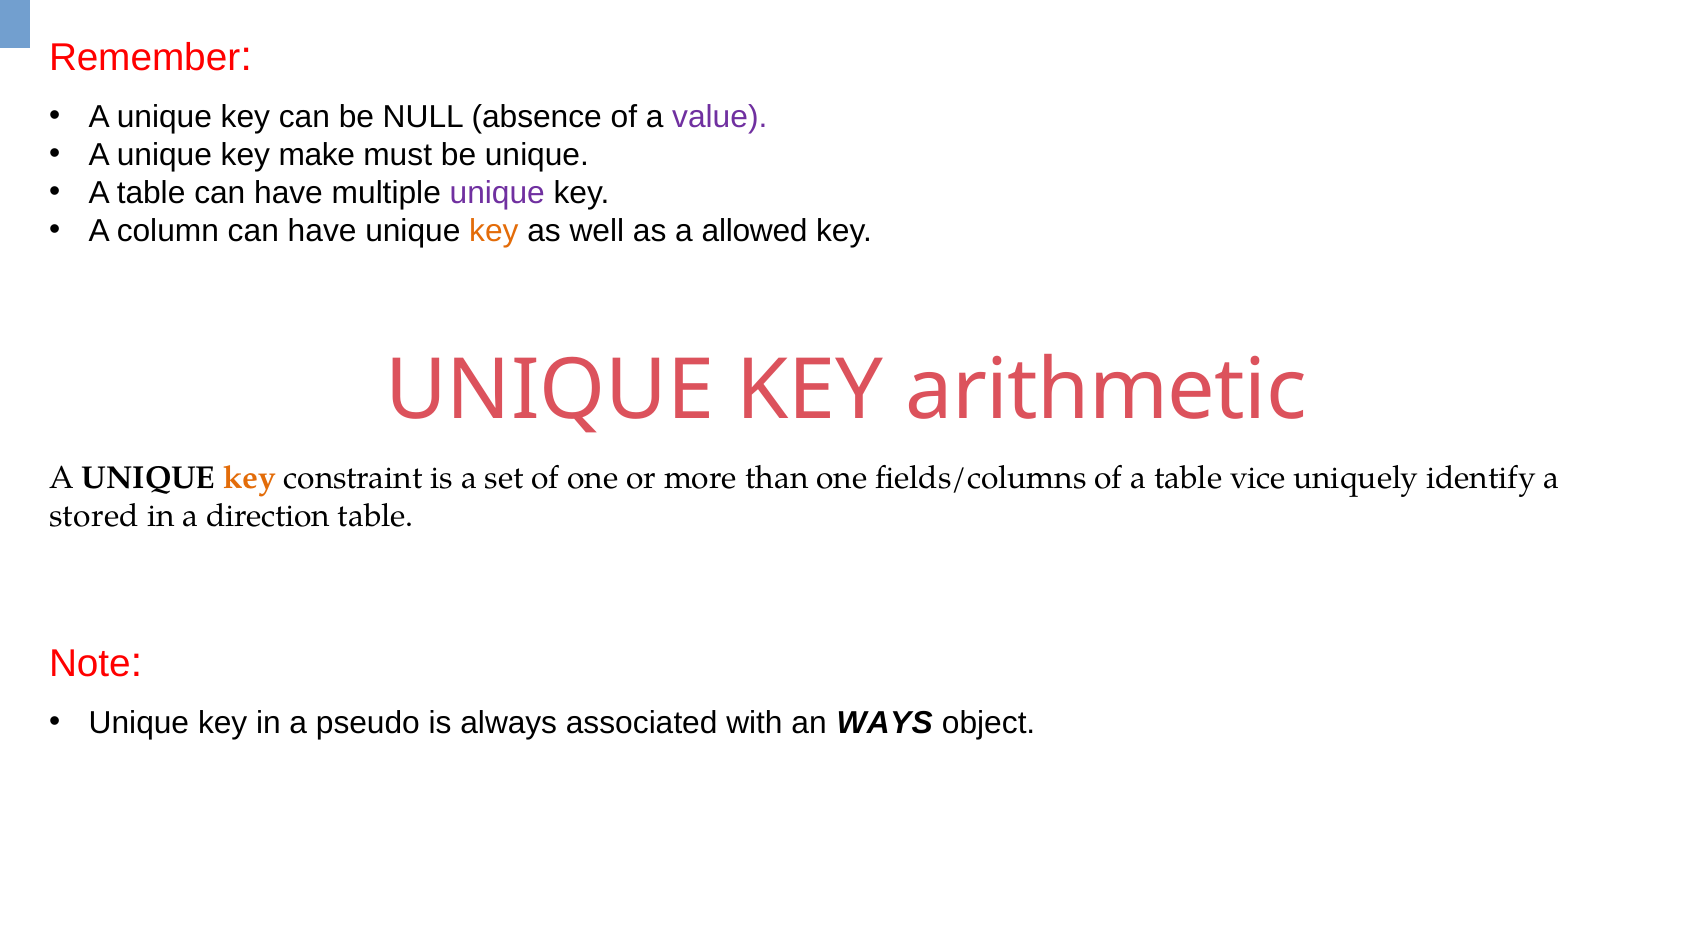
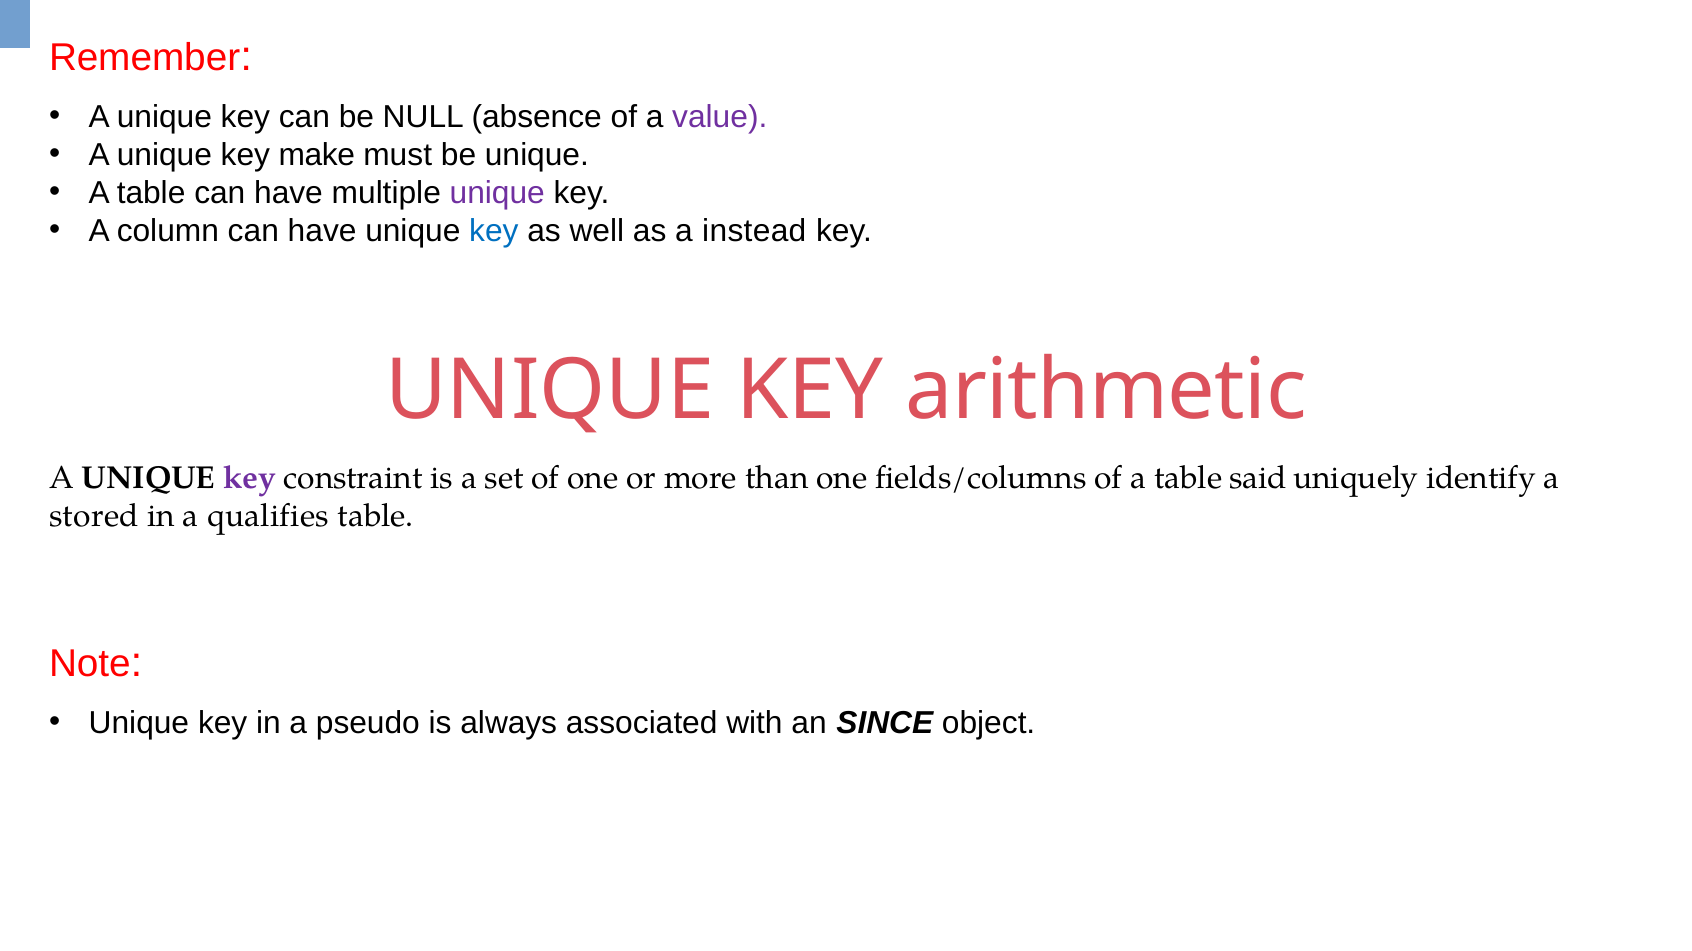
key colour: orange -> blue (494, 231)
allowed: allowed -> instead (754, 231)
key colour: orange -> purple (250, 478)
vice: vice -> said (1258, 478)
direction: direction -> qualifies (268, 516)
WAYS: WAYS -> SINCE (885, 723)
